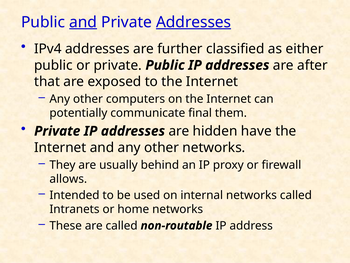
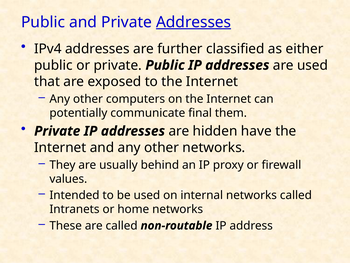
and underline: present -> none (83, 22)
are after: after -> used (313, 65)
allows: allows -> values (68, 179)
